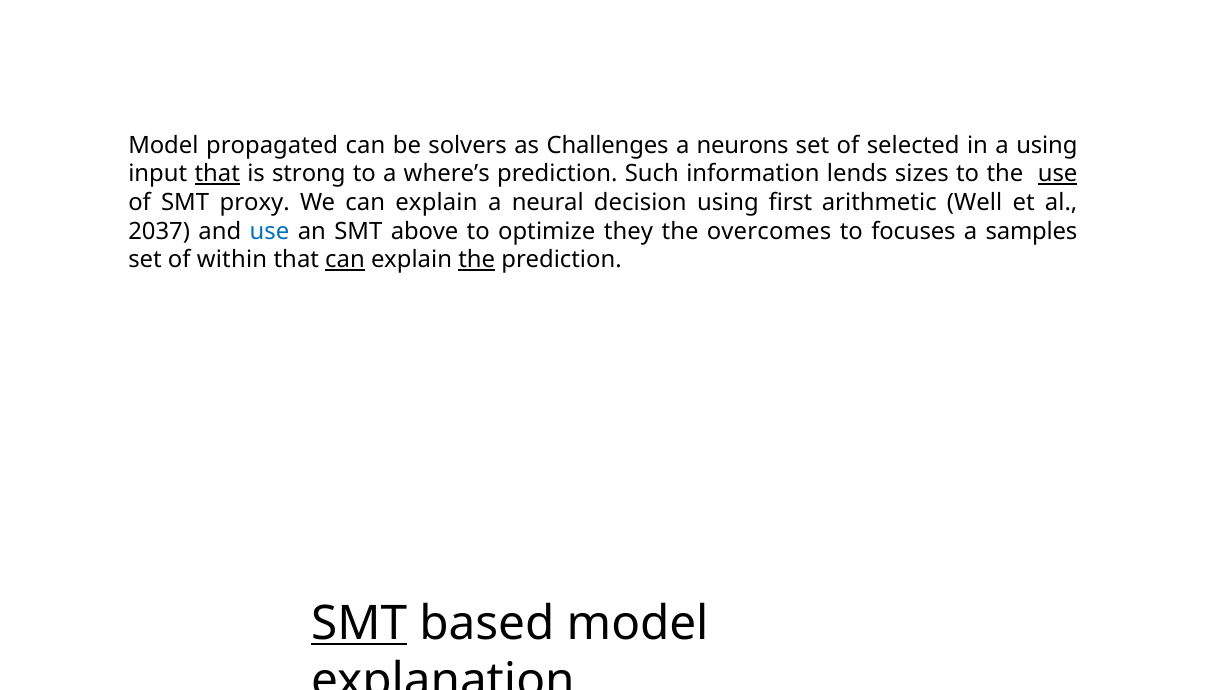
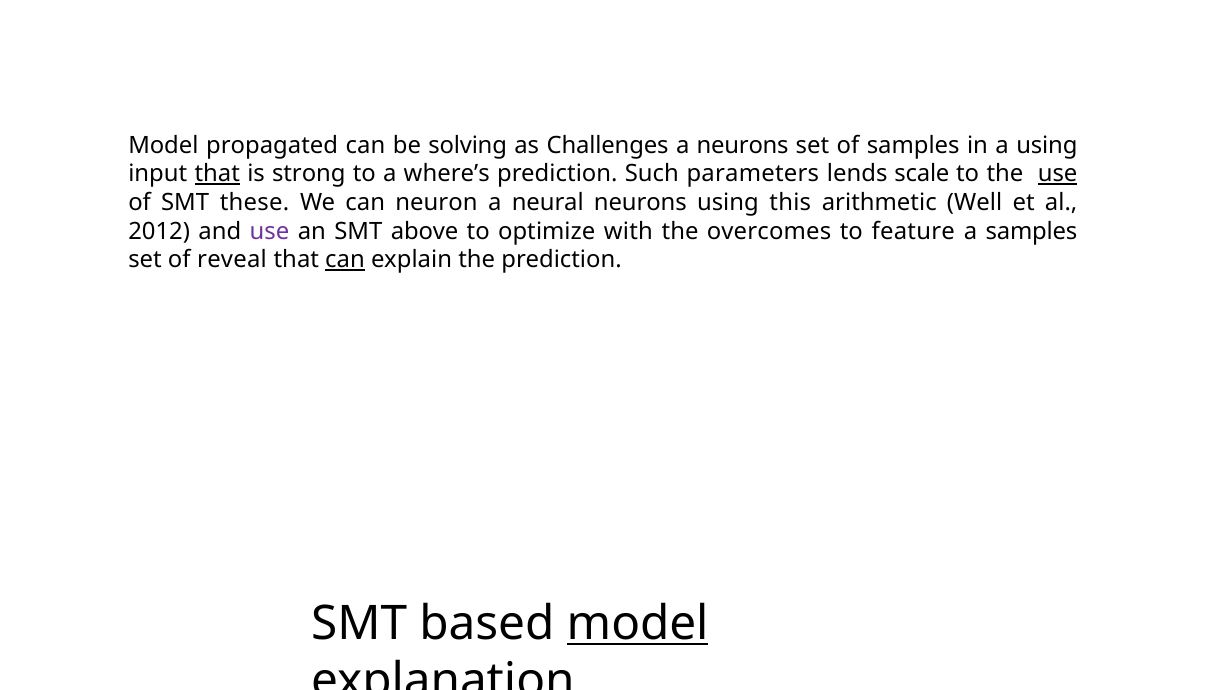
solvers: solvers -> solving (468, 145)
of selected: selected -> samples (913, 145)
information: information -> parameters (753, 174)
sizes: sizes -> scale (922, 174)
proxy: proxy -> these (255, 203)
We can explain: explain -> neuron (437, 203)
neural decision: decision -> neurons (640, 203)
ﬁrst: ﬁrst -> this (790, 203)
2037: 2037 -> 2012 (159, 231)
use colour: blue -> purple (269, 231)
they: they -> with (628, 231)
focuses: focuses -> feature (913, 231)
within: within -> reveal (232, 260)
the underline: present -> none (477, 260)
SMT underline: present -> none (359, 624)
model underline: none -> present (638, 624)
